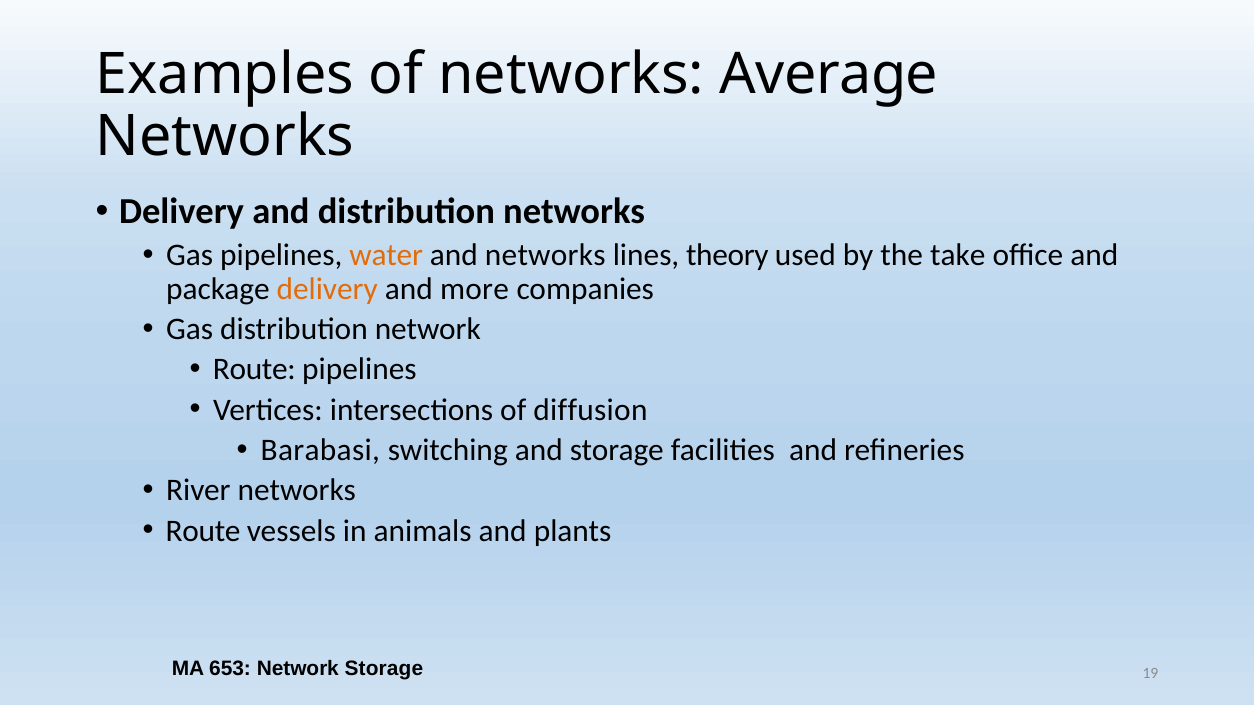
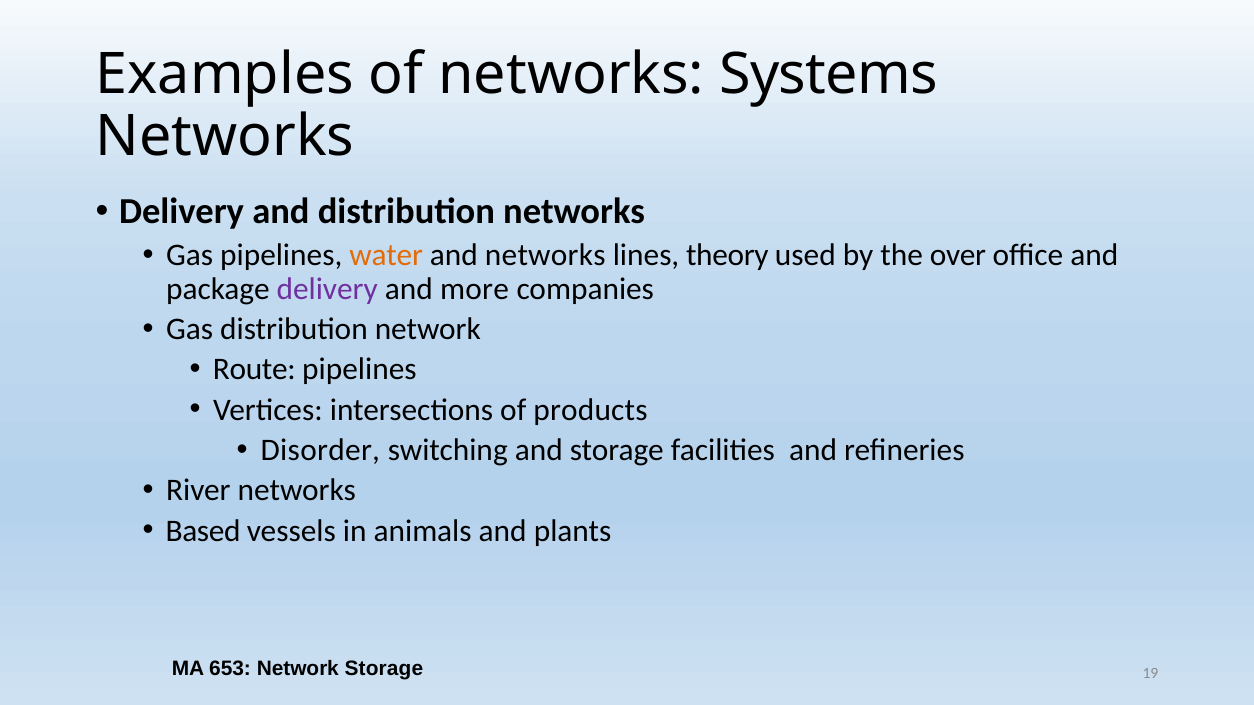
Average: Average -> Systems (829, 74)
take: take -> over (958, 255)
delivery colour: orange -> purple (327, 289)
diffusion: diffusion -> products (591, 410)
Barabasi: Barabasi -> Disorder (320, 450)
Route: Route -> Based (203, 531)
